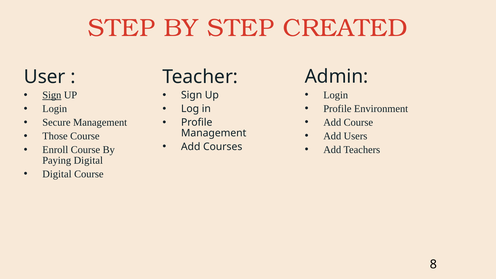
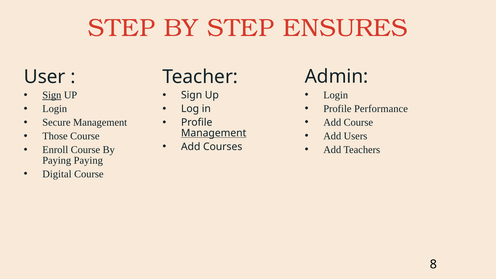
CREATED: CREATED -> ENSURES (345, 28)
Environment: Environment -> Performance (381, 109)
Management underline: none -> present (214, 133)
Paying Digital: Digital -> Paying (88, 160)
